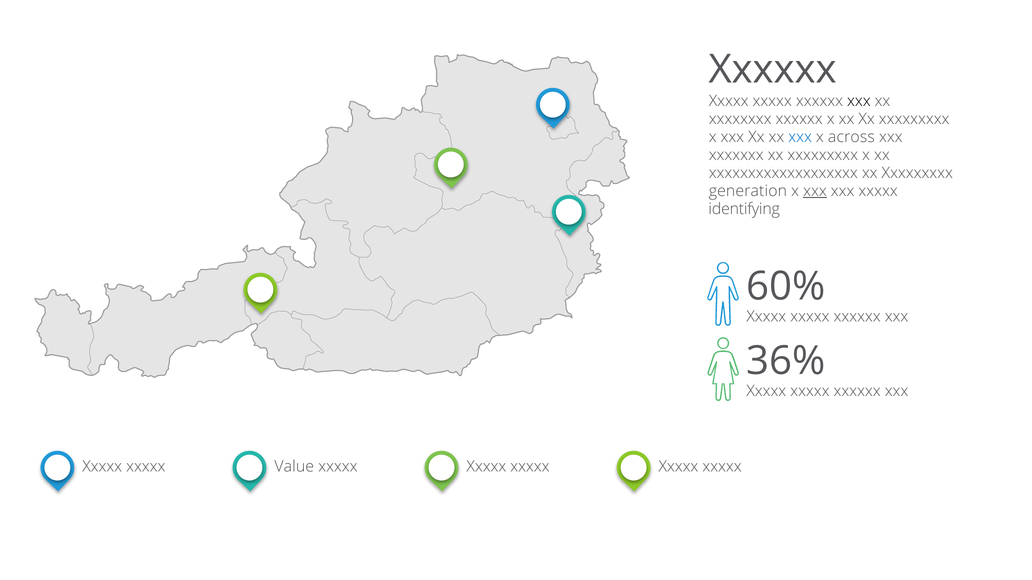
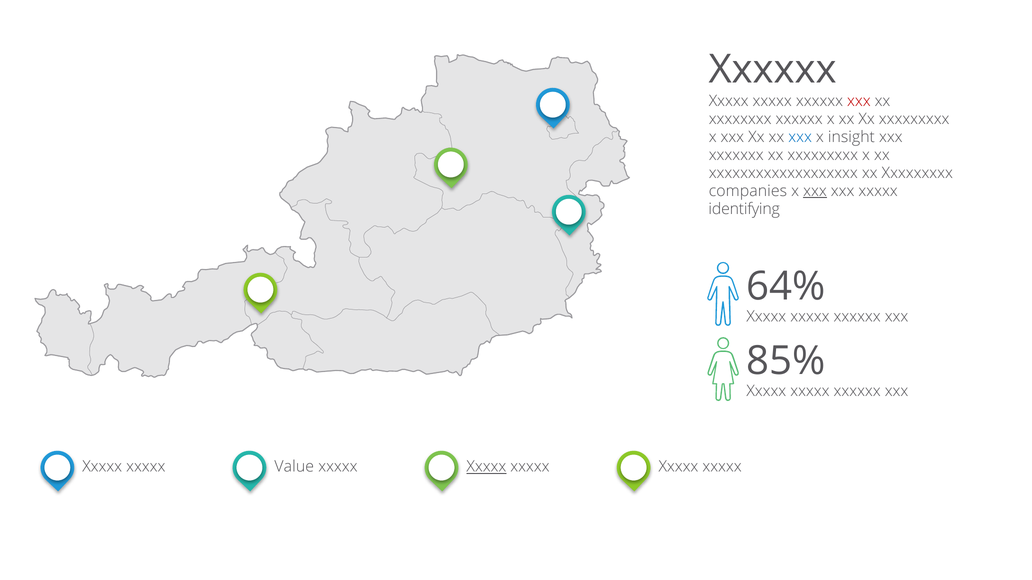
xxx colour: black -> red (859, 101)
across: across -> insight (851, 137)
generation: generation -> companies (748, 191)
60%: 60% -> 64% (786, 287)
36%: 36% -> 85% (786, 361)
Xxxxx underline: none -> present (486, 467)
